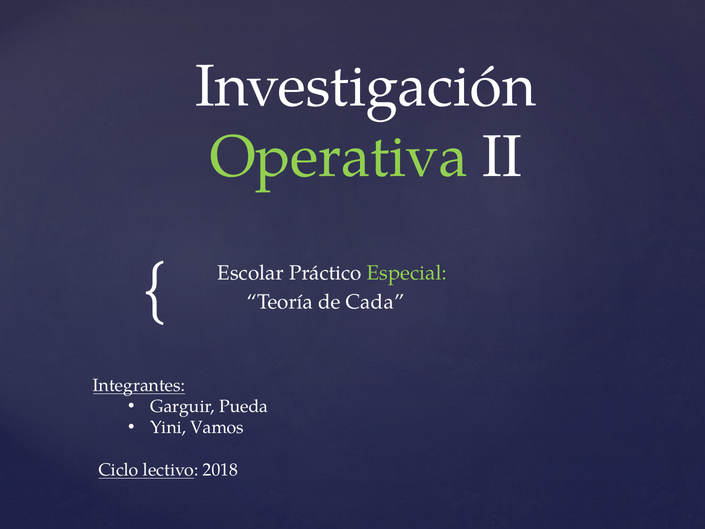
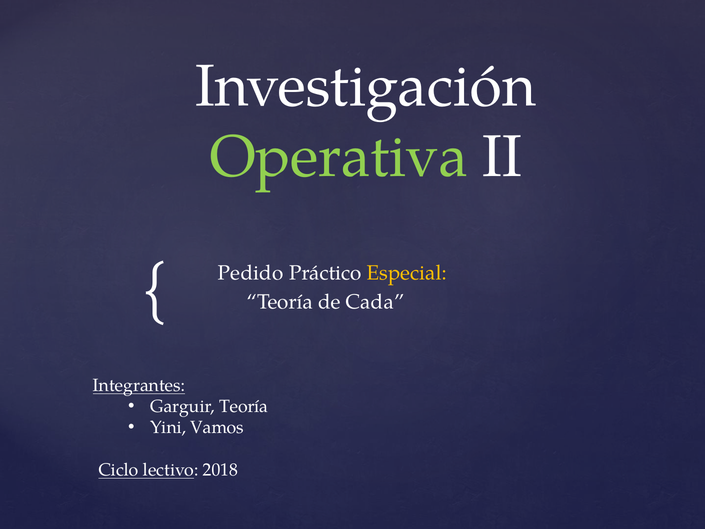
Escolar: Escolar -> Pedido (251, 273)
Especial colour: light green -> yellow (407, 273)
Garguir Pueda: Pueda -> Teoría (244, 406)
